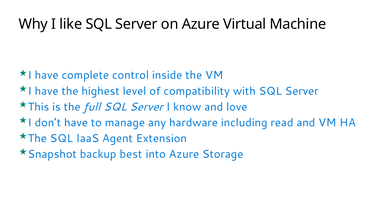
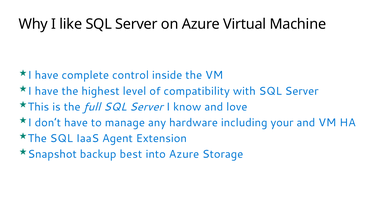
read: read -> your (282, 122)
